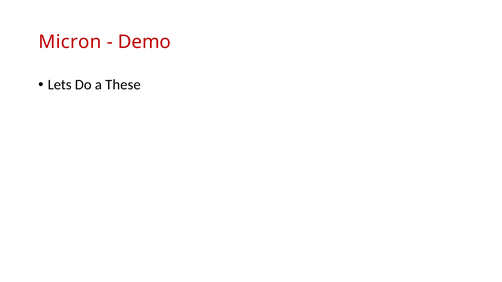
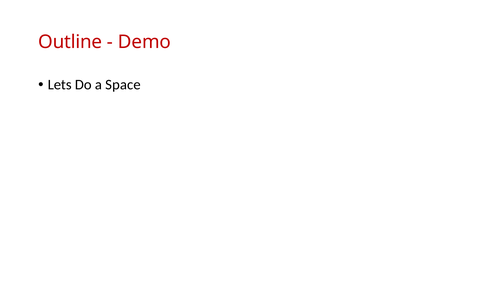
Micron: Micron -> Outline (70, 42)
These: These -> Space (123, 85)
